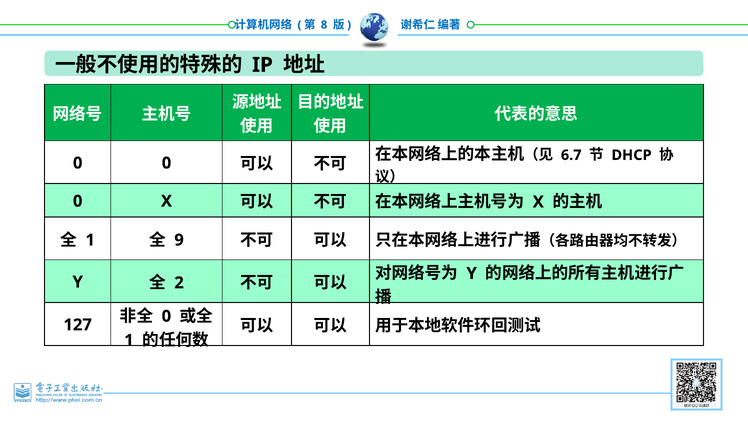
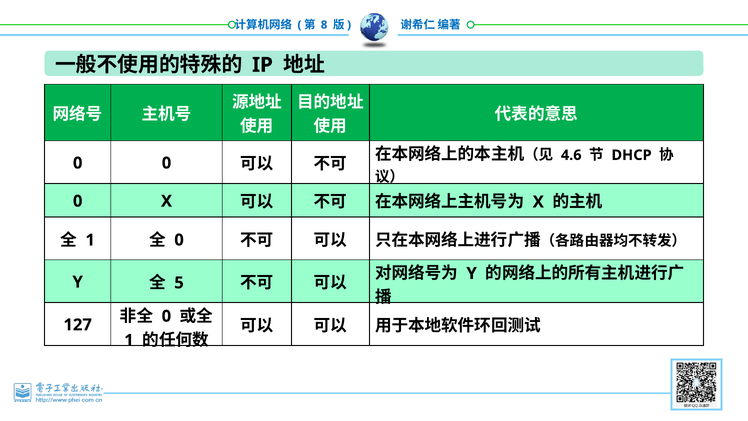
6.7: 6.7 -> 4.6 (571, 155)
9: 9 -> 0 (179, 240)
2: 2 -> 5 (179, 283)
